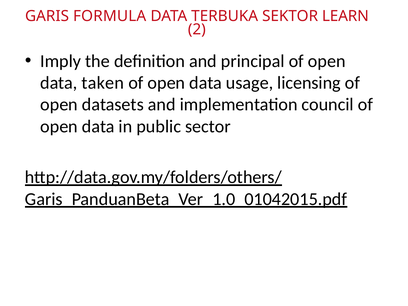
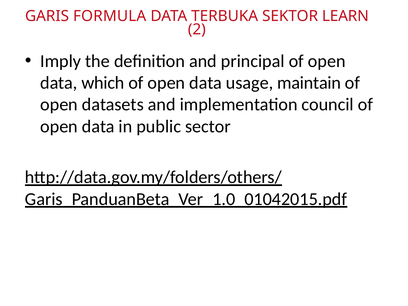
taken: taken -> which (103, 83)
licensing: licensing -> maintain (309, 83)
